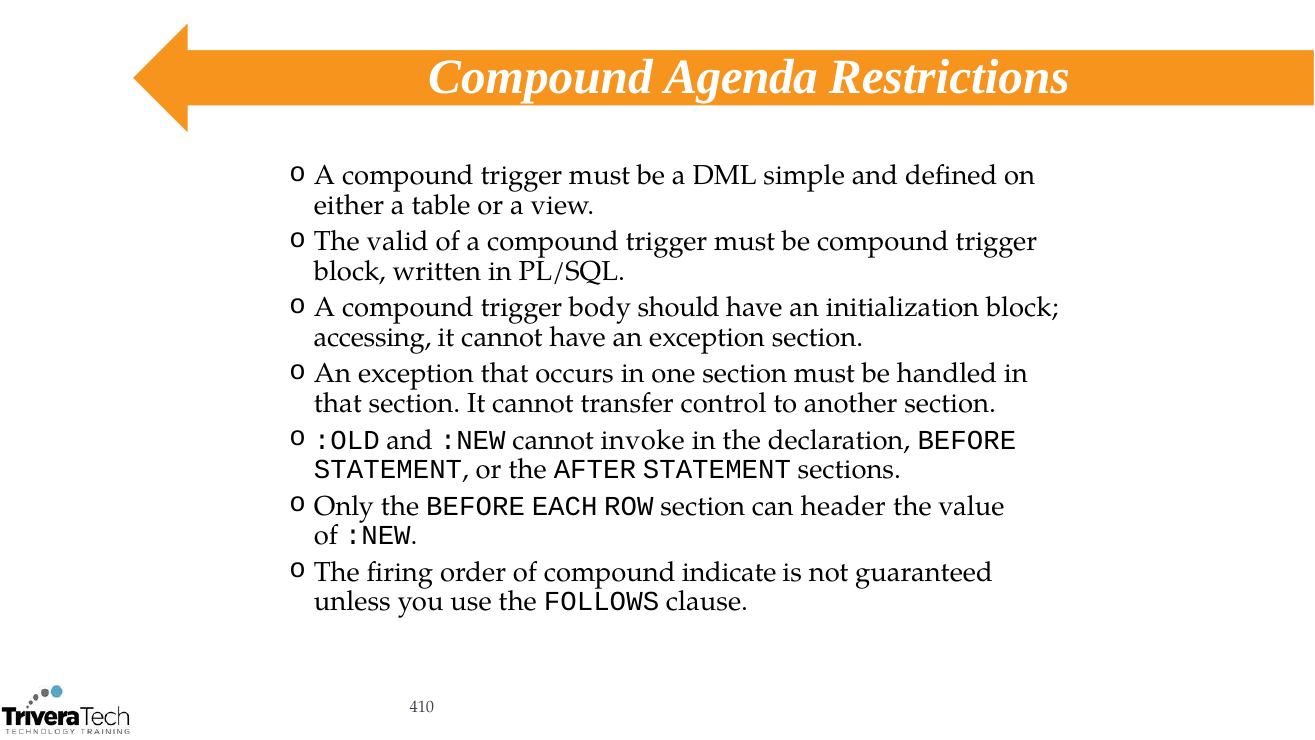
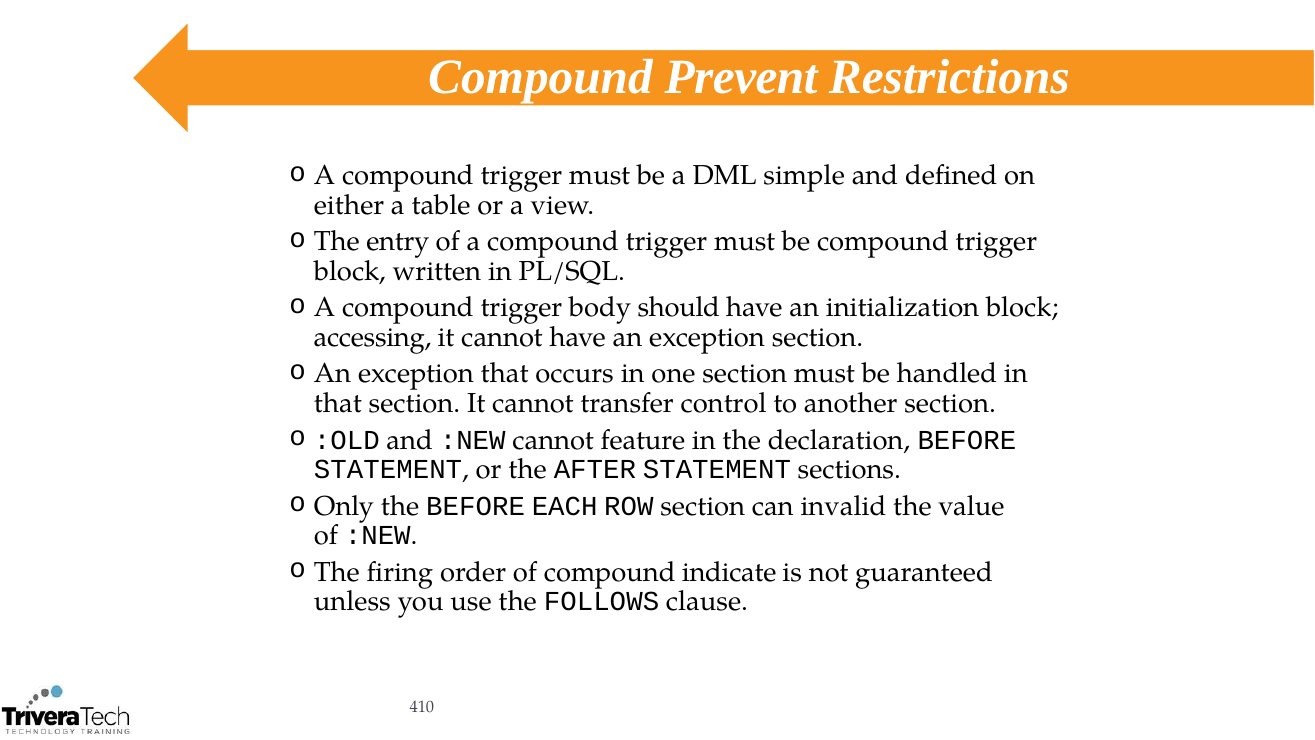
Agenda: Agenda -> Prevent (741, 77)
valid: valid -> entry (398, 242)
invoke: invoke -> feature (643, 440)
header: header -> invalid (843, 506)
